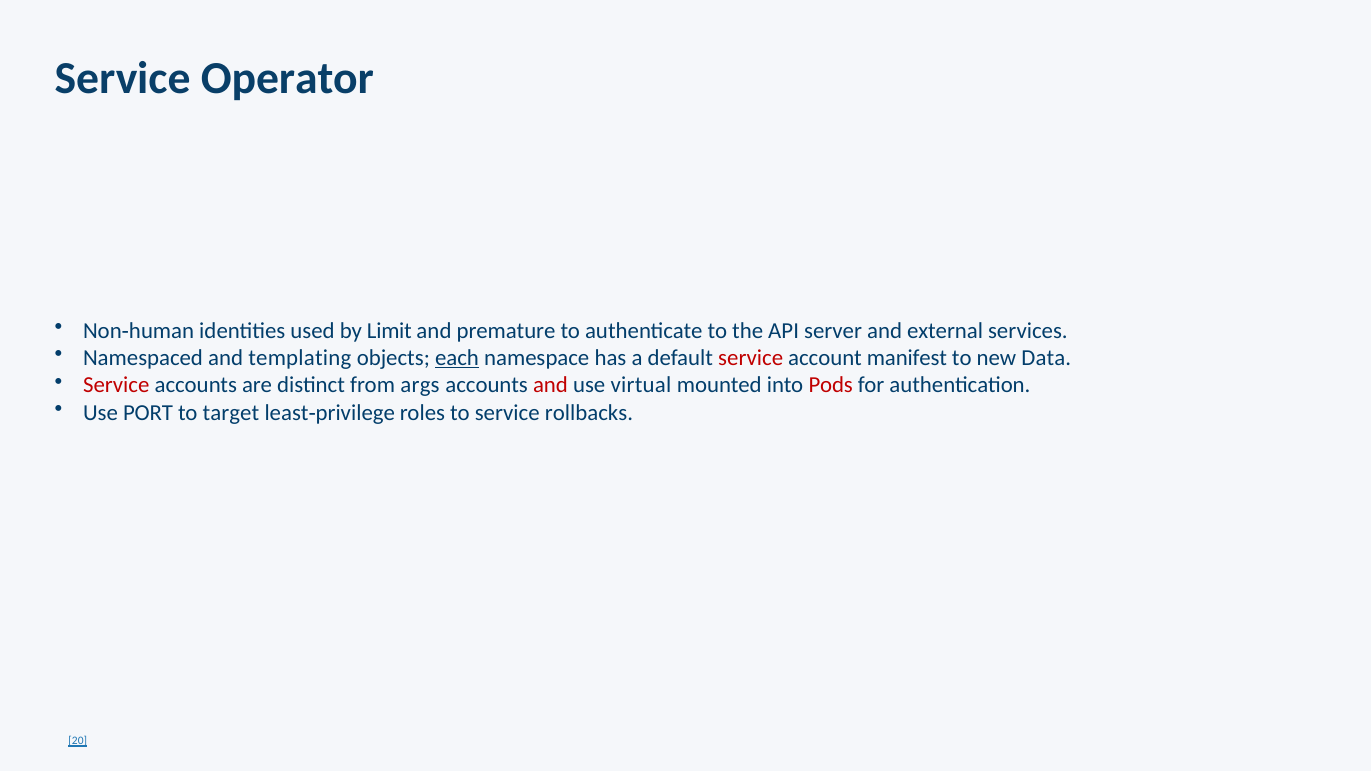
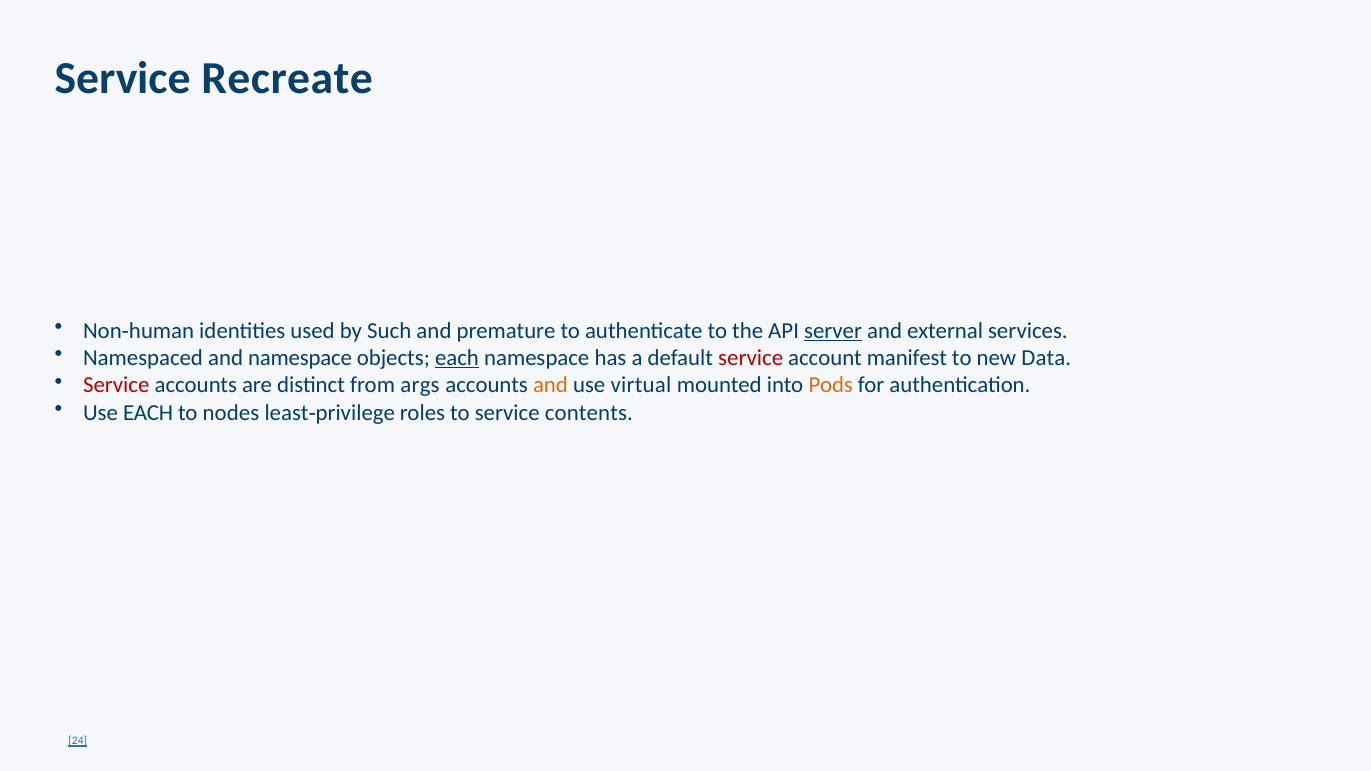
Operator: Operator -> Recreate (287, 79)
Limit: Limit -> Such (389, 331)
server underline: none -> present (833, 331)
and templating: templating -> namespace (300, 358)
and colour: red -> orange (550, 385)
Pods colour: red -> orange (831, 385)
Use PORT: PORT -> EACH (148, 413)
target: target -> nodes (231, 413)
rollbacks: rollbacks -> contents (589, 413)
20: 20 -> 24 (78, 741)
